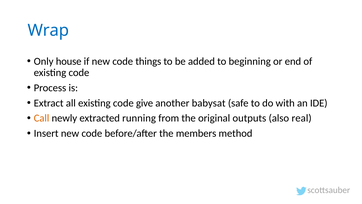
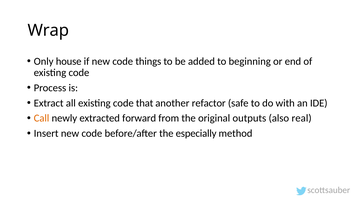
Wrap colour: blue -> black (48, 30)
give: give -> that (145, 103)
babysat: babysat -> refactor (209, 103)
running: running -> forward (139, 118)
members: members -> especially (196, 133)
